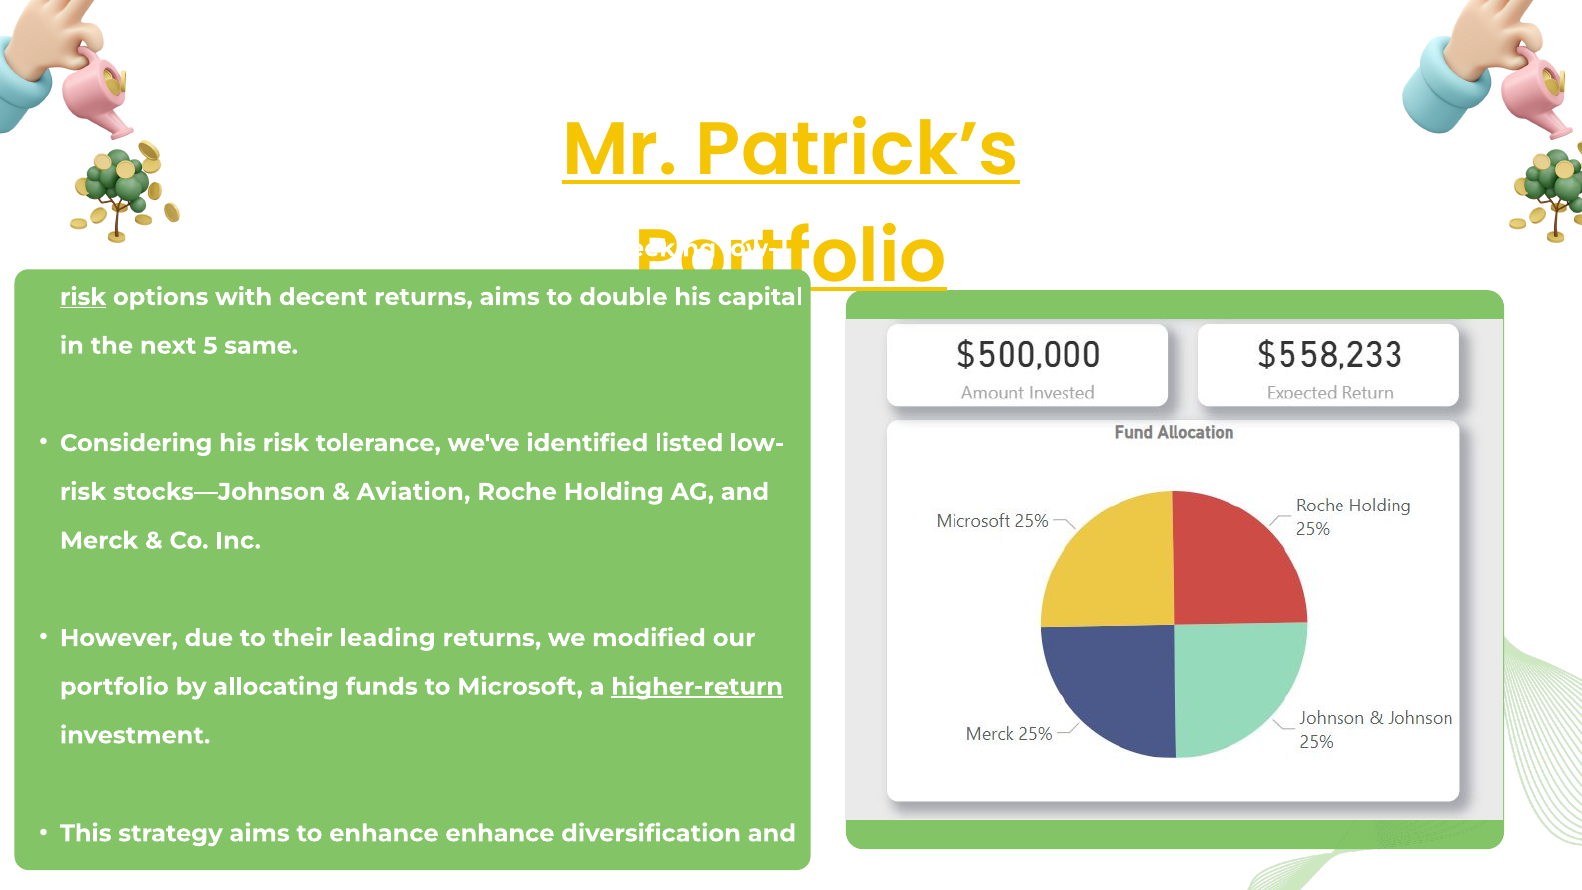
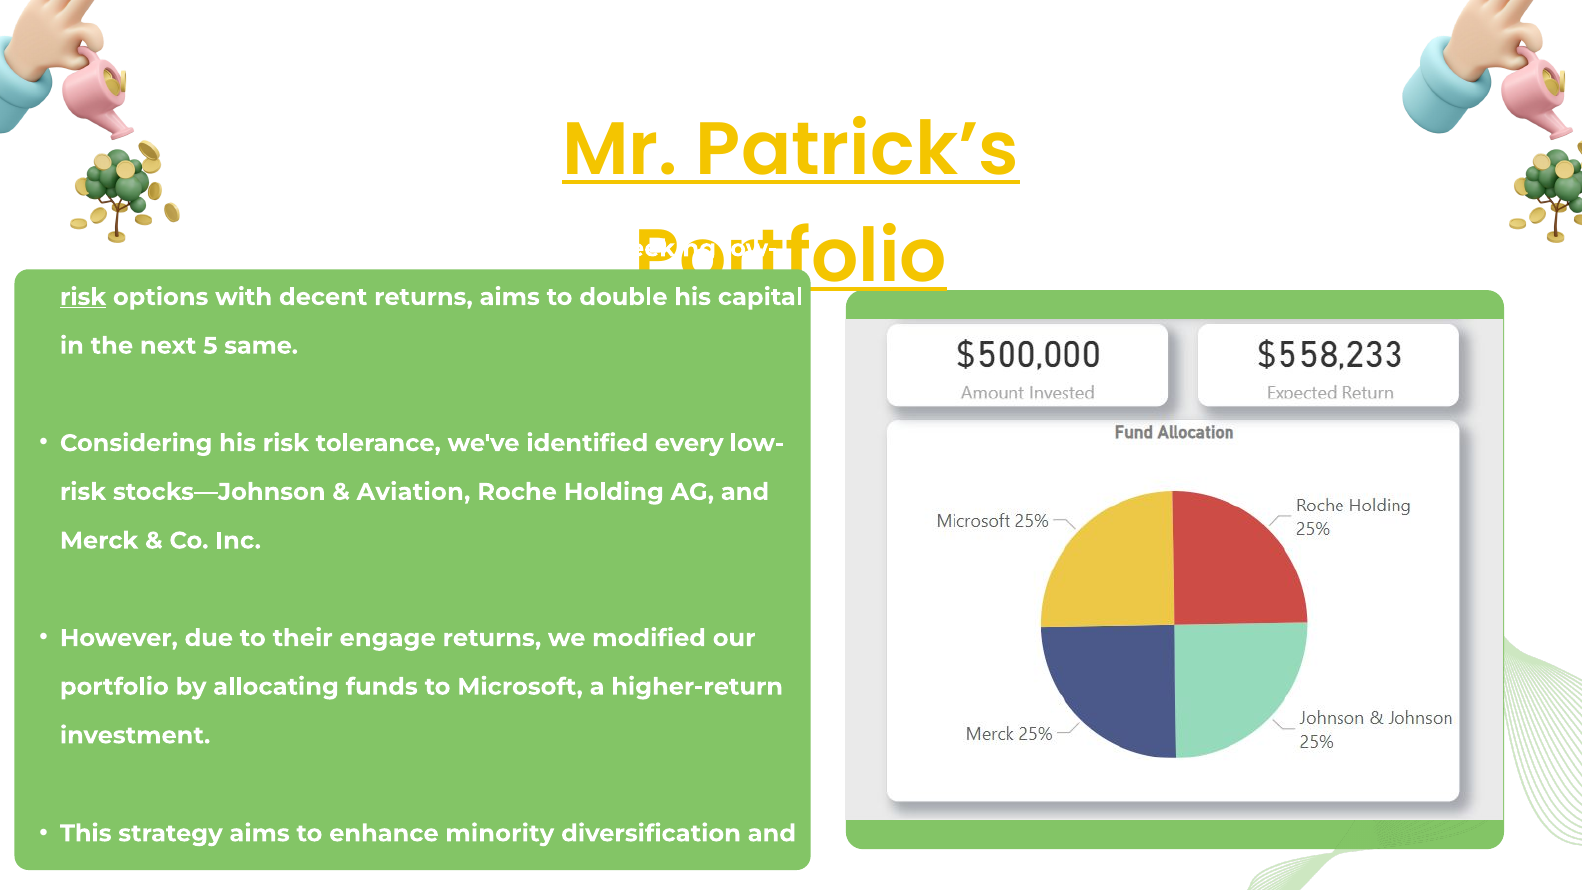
listed: listed -> every (689, 443)
leading: leading -> engage (388, 638)
higher-return underline: present -> none (697, 687)
enhance enhance: enhance -> minority (500, 833)
